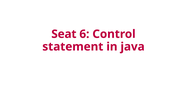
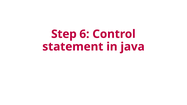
Seat: Seat -> Step (64, 34)
